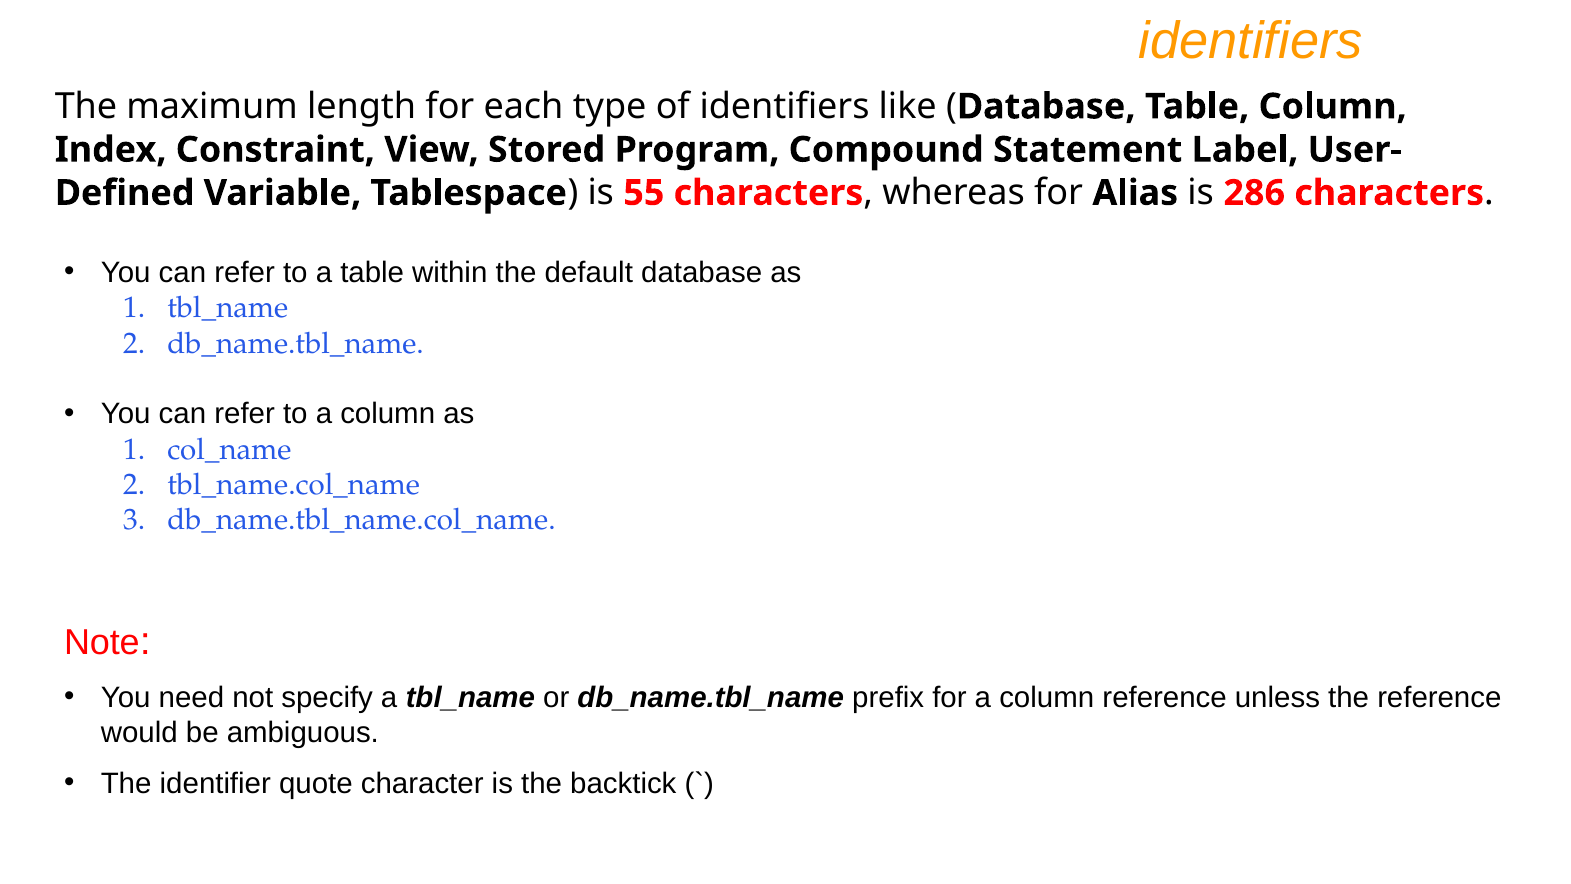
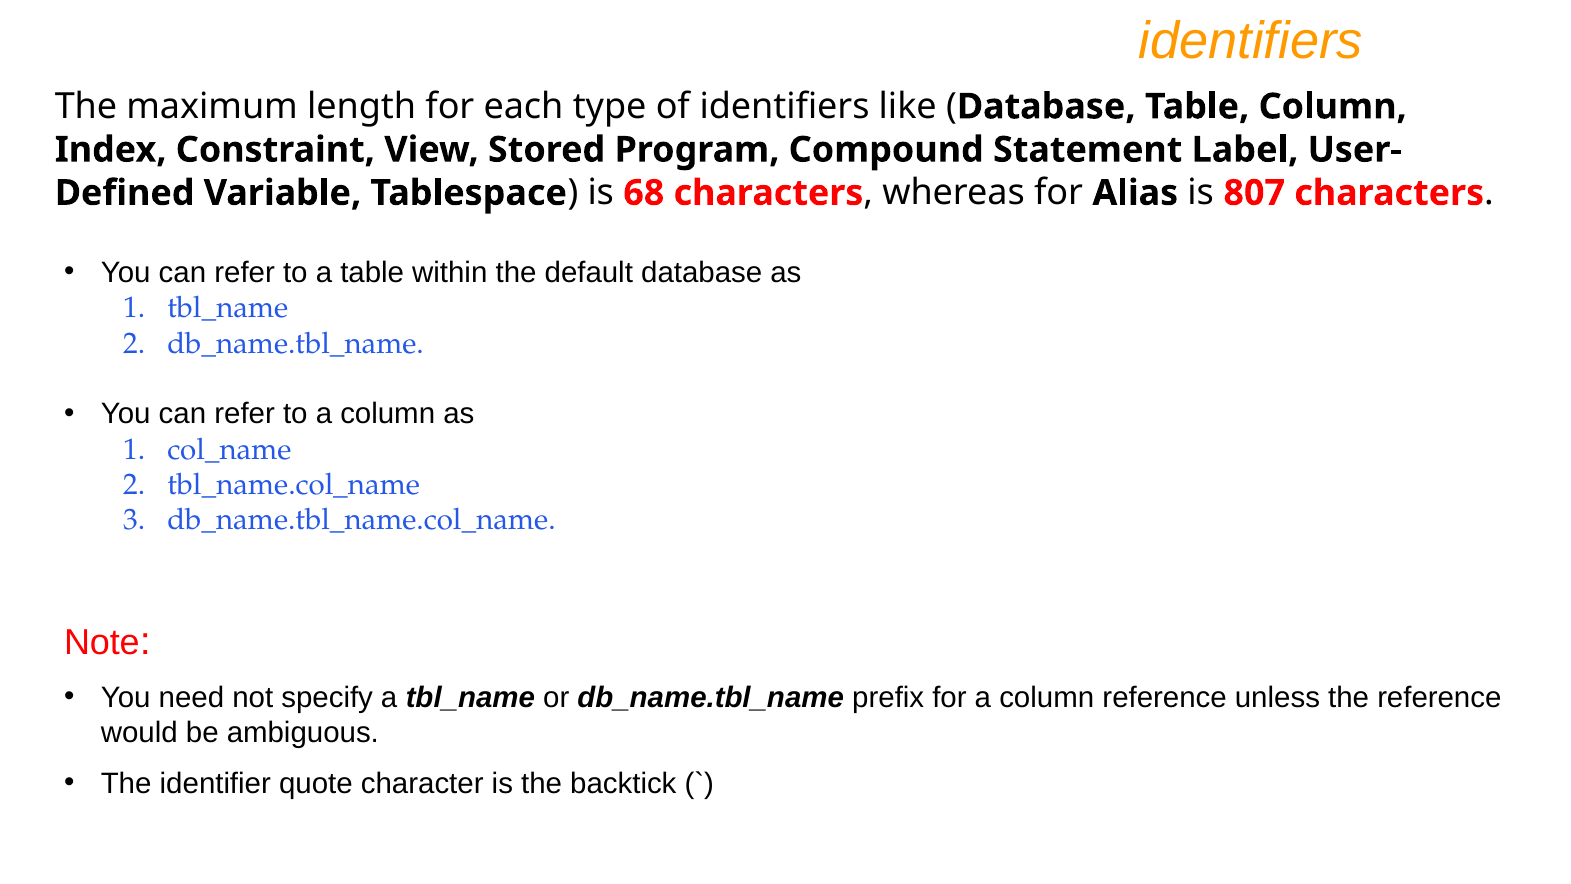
55: 55 -> 68 (644, 193)
286: 286 -> 807 (1254, 193)
